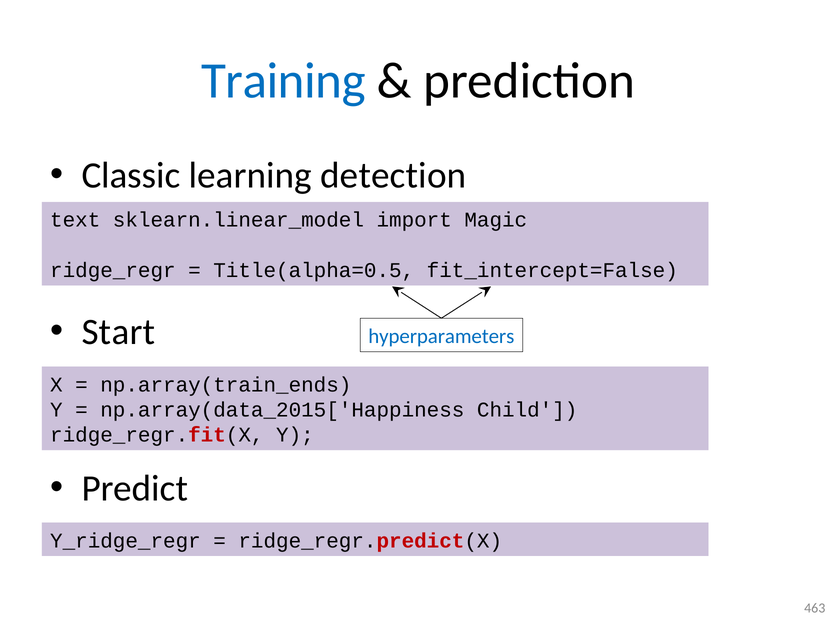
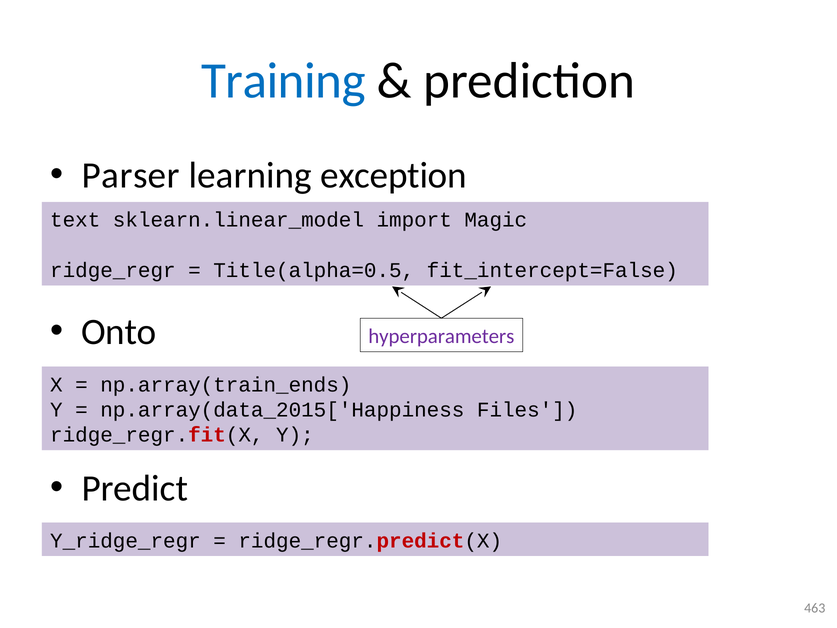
Classic: Classic -> Parser (131, 176)
detection: detection -> exception (394, 176)
Start: Start -> Onto (119, 332)
hyperparameters colour: blue -> purple (441, 336)
Child: Child -> Files (527, 410)
